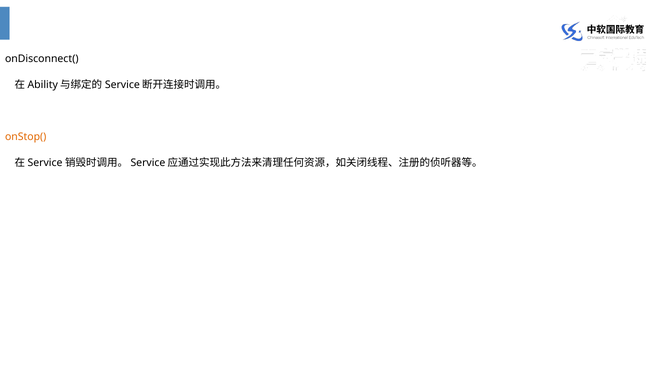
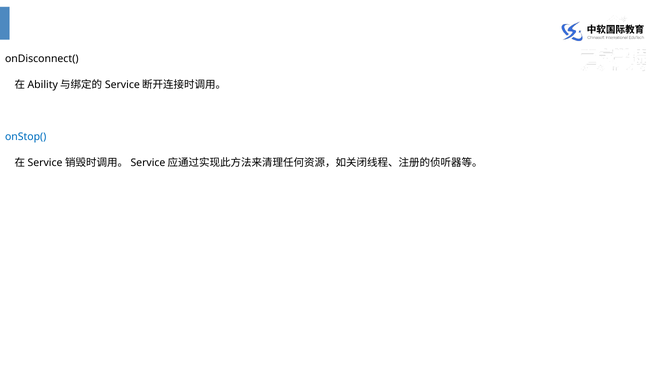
onStop( colour: orange -> blue (26, 136)
